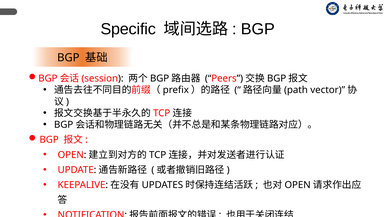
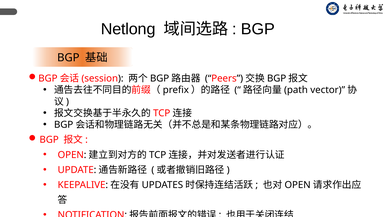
Specific: Specific -> Netlong (128, 29)
